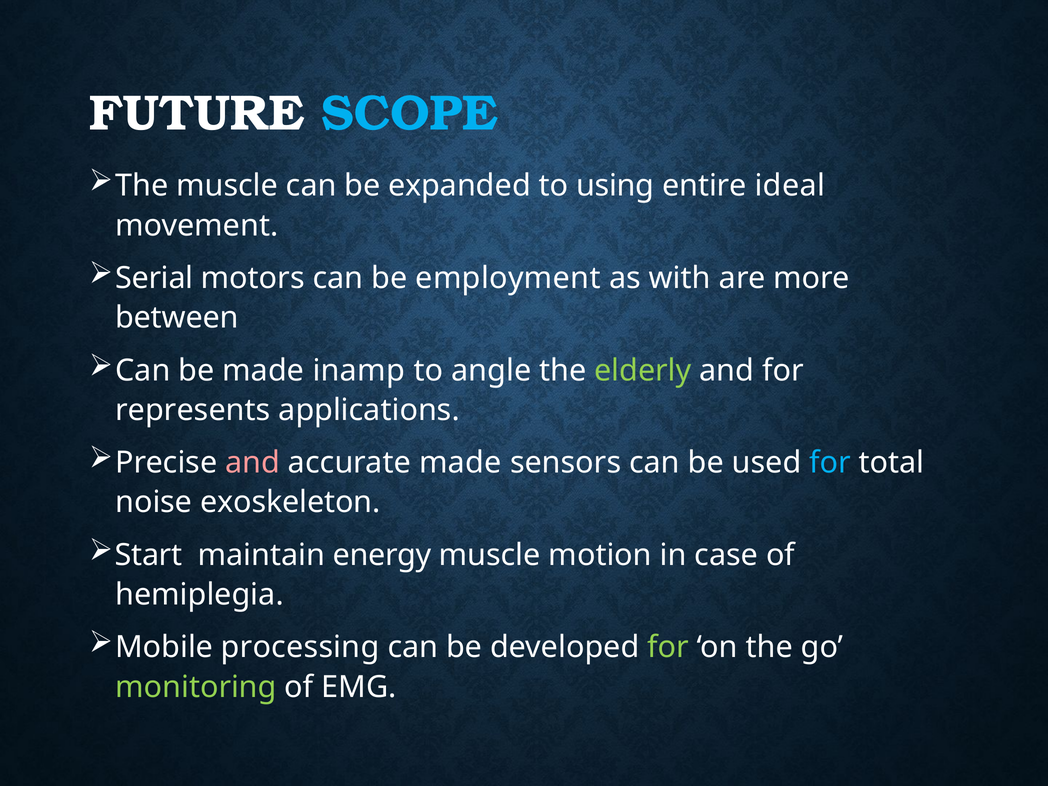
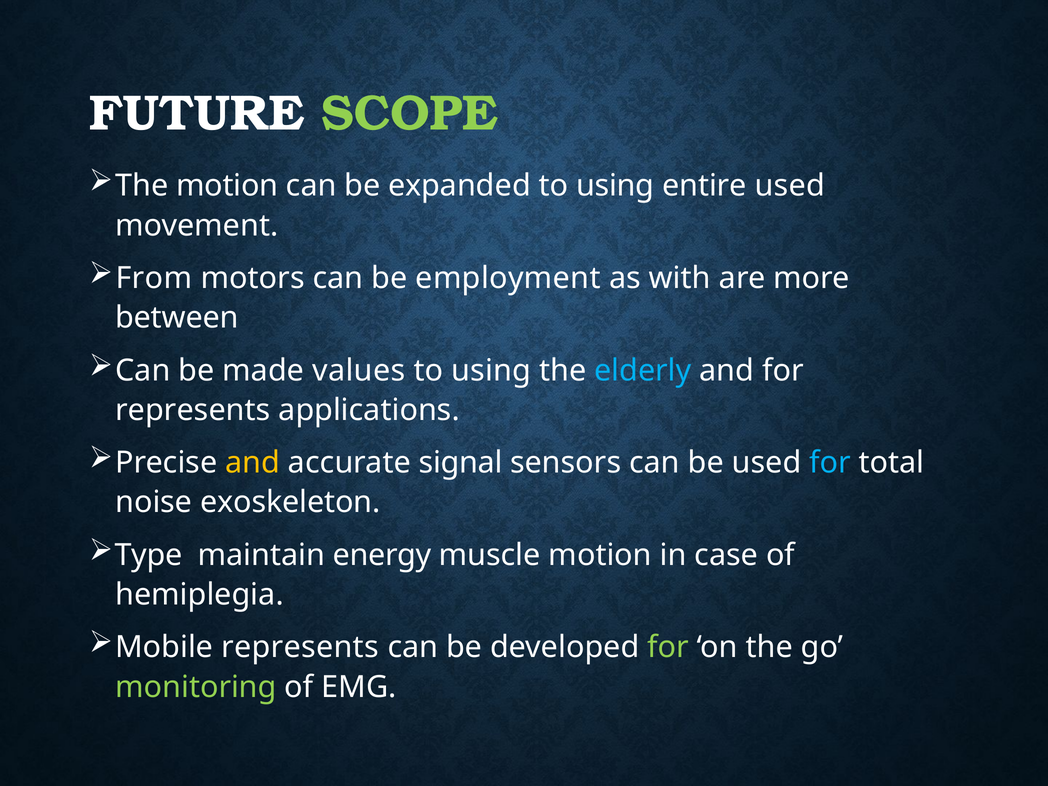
SCOPE colour: light blue -> light green (410, 113)
The muscle: muscle -> motion (227, 186)
entire ideal: ideal -> used (790, 186)
Serial: Serial -> From (154, 278)
inamp: inamp -> values (359, 370)
angle: angle -> using (491, 370)
elderly colour: light green -> light blue (643, 370)
and colour: pink -> yellow (253, 463)
accurate made: made -> signal (461, 463)
Start: Start -> Type (149, 555)
Mobile processing: processing -> represents (300, 647)
